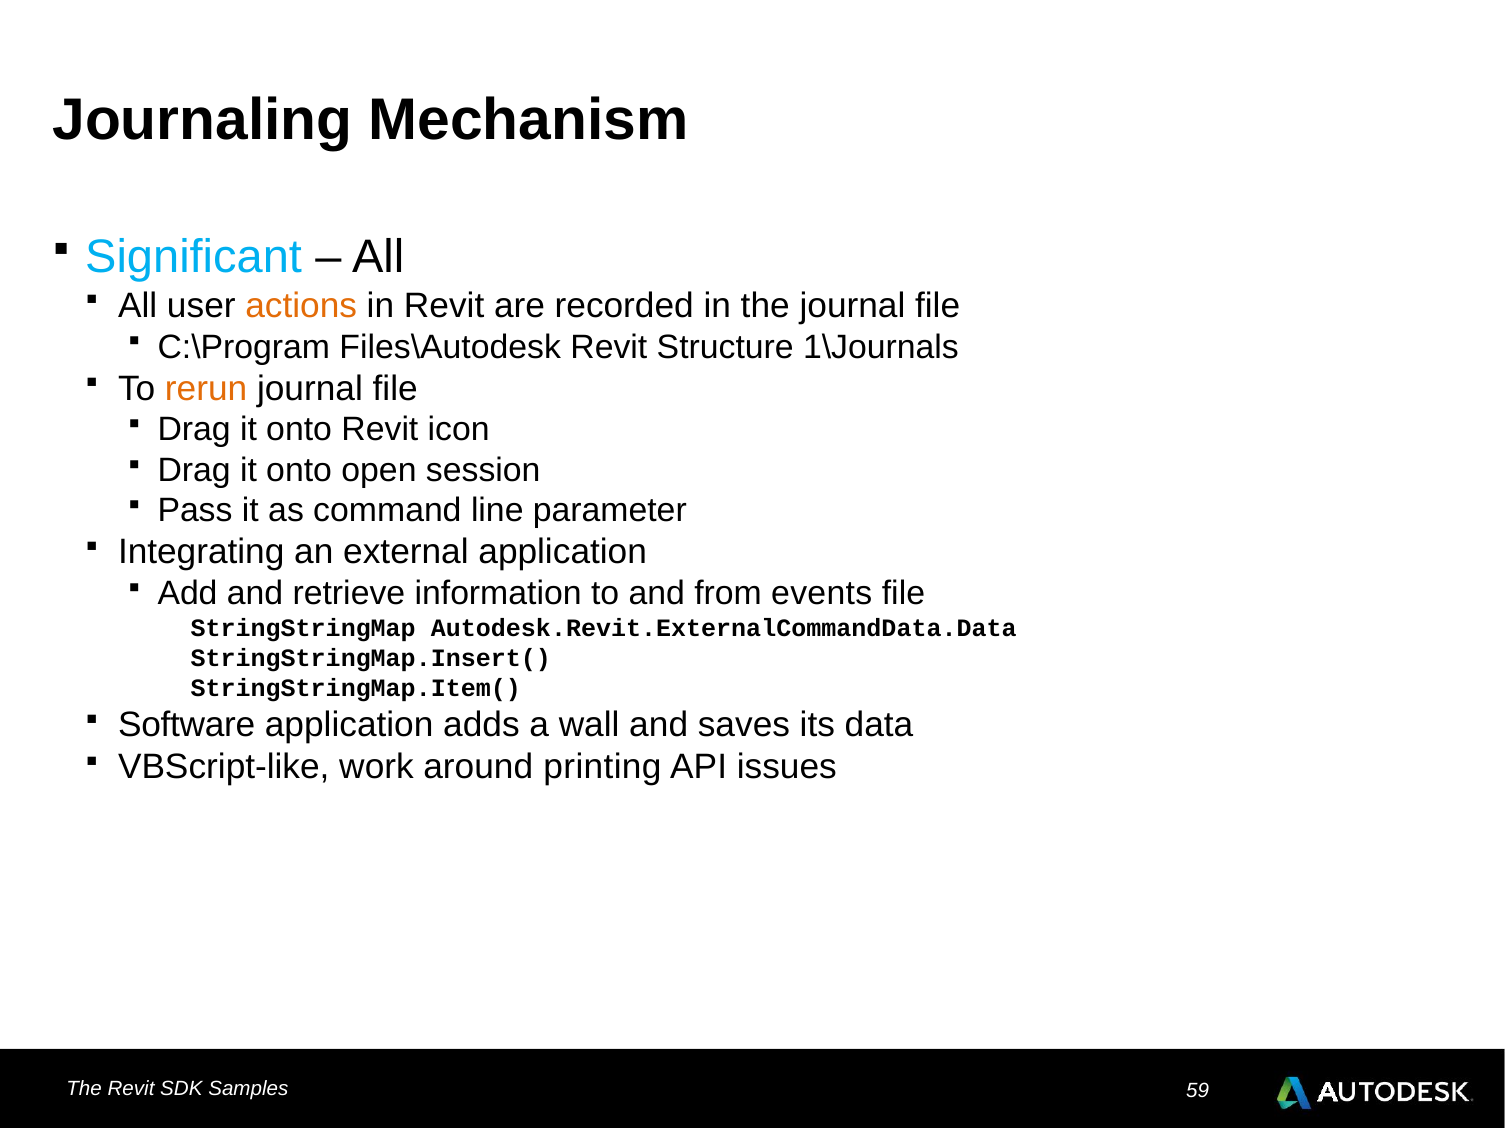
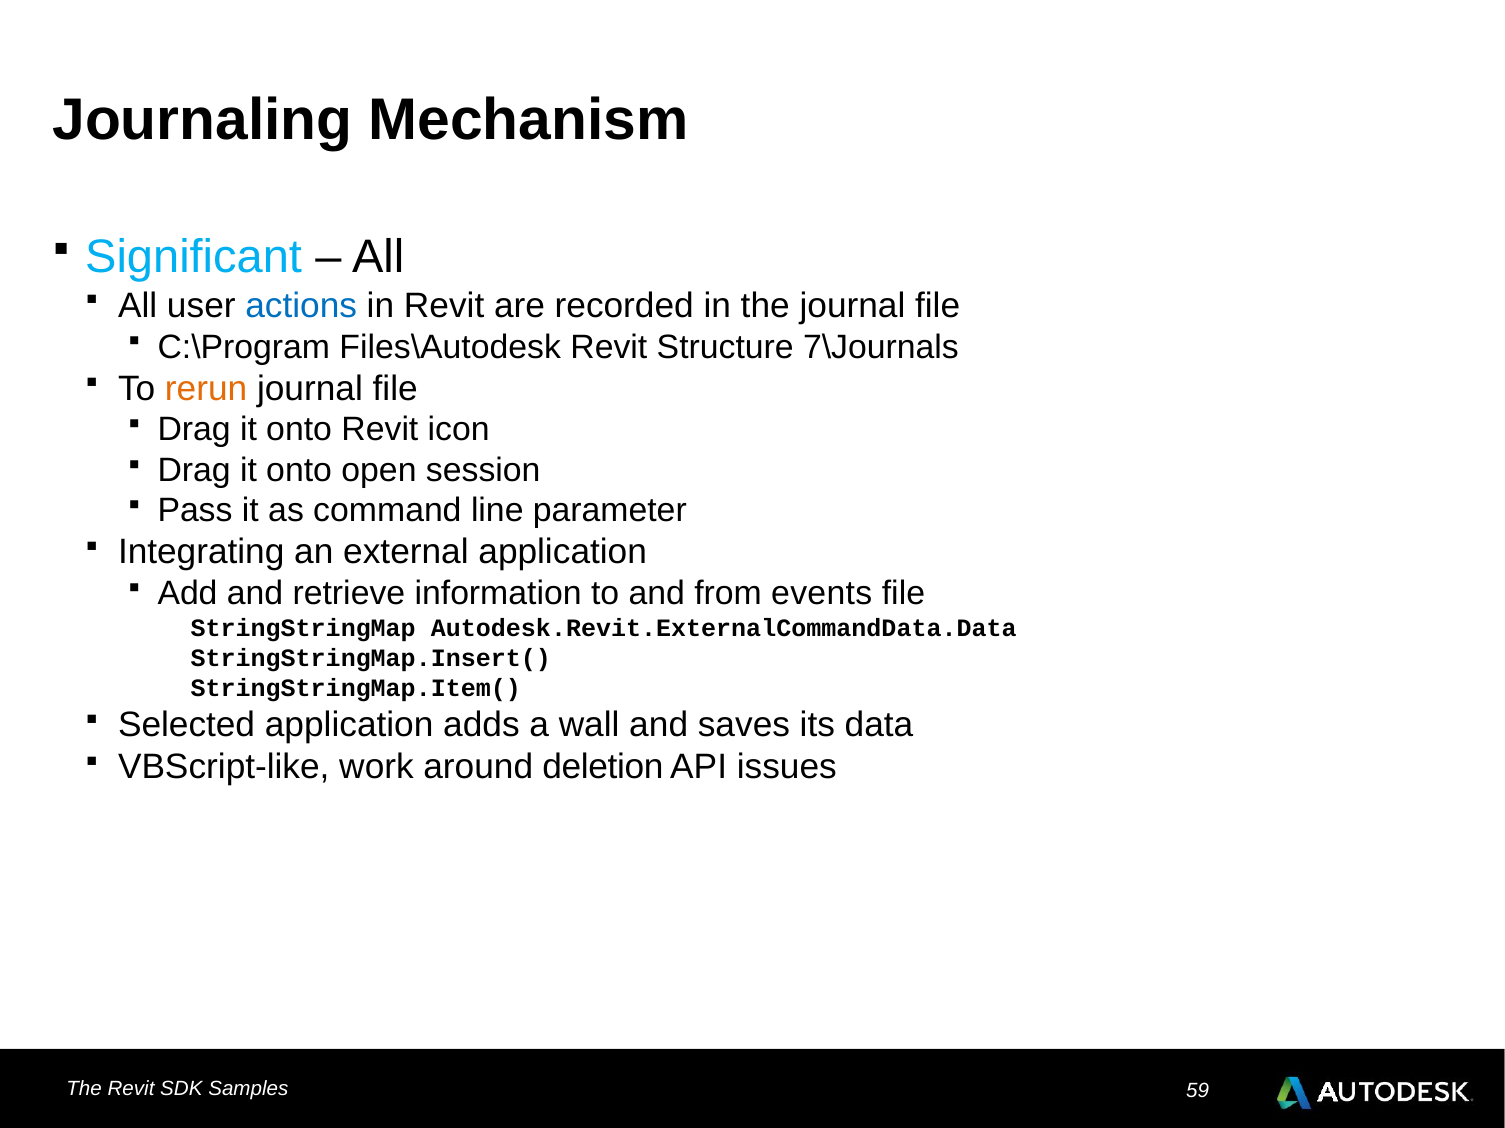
actions colour: orange -> blue (301, 306)
1\Journals: 1\Journals -> 7\Journals (881, 347)
Software: Software -> Selected (187, 725)
printing: printing -> deletion (603, 768)
